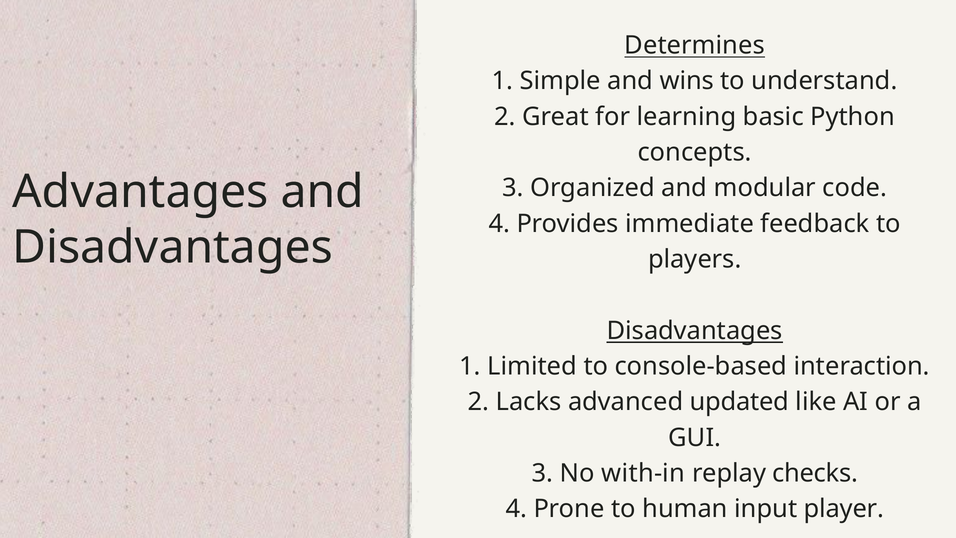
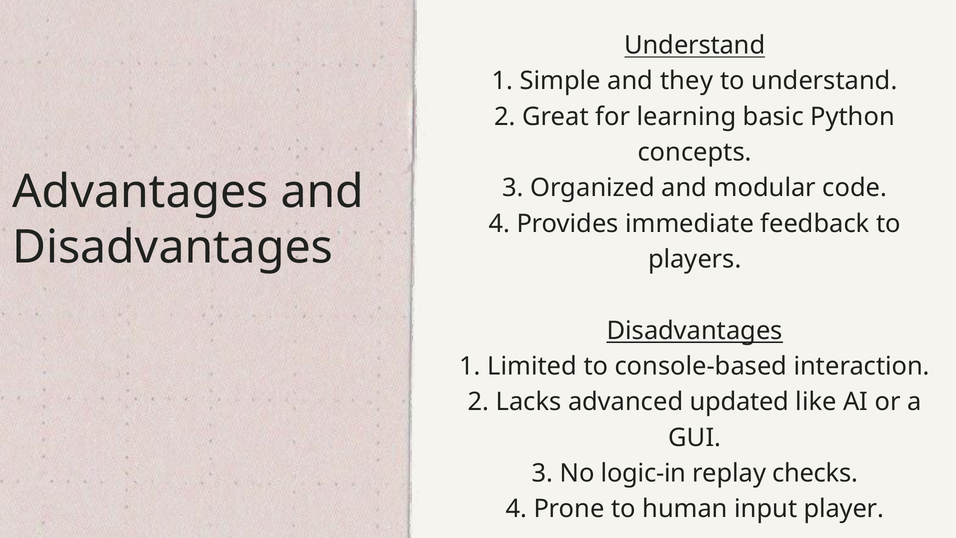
Determines: Determines -> Understand (695, 45)
wins: wins -> they (687, 81)
with-in: with-in -> logic-in (643, 473)
